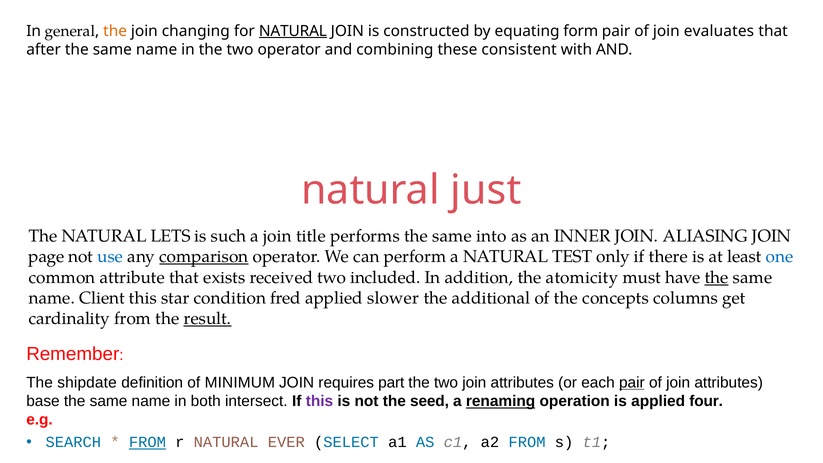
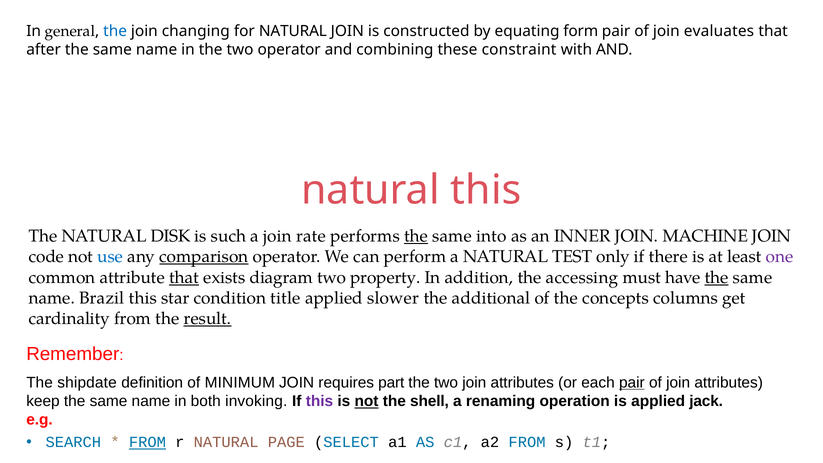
the colour: orange -> blue (115, 31)
NATURAL underline: present -> none (293, 31)
consistent: consistent -> constraint (519, 49)
natural just: just -> this (486, 190)
LETS: LETS -> DISK (171, 236)
title: title -> rate (311, 236)
the underline: none -> present (416, 236)
ALIASING: ALIASING -> MACHINE (705, 236)
page: page -> code (46, 257)
one colour: blue -> purple (780, 257)
that underline: none -> present (184, 277)
received: received -> diagram (281, 277)
included: included -> property (385, 277)
atomicity: atomicity -> accessing (582, 277)
Client: Client -> Brazil (102, 298)
fred: fred -> title (285, 298)
base: base -> keep (43, 401)
intersect: intersect -> invoking (256, 401)
not underline: none -> present (367, 401)
seed: seed -> shell (429, 401)
renaming underline: present -> none (501, 401)
four: four -> jack (706, 401)
EVER: EVER -> PAGE (286, 442)
